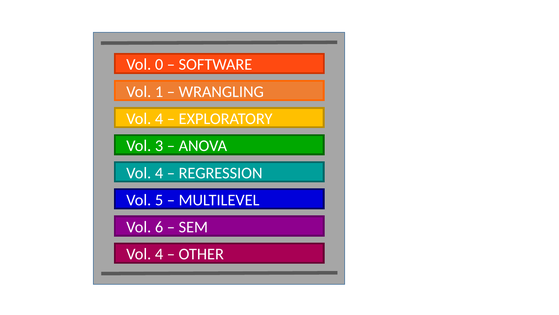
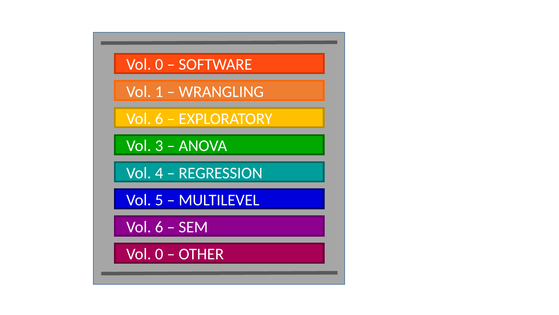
4: 4 -> 6 (159, 119)
4: 4 -> 0 (159, 254)
